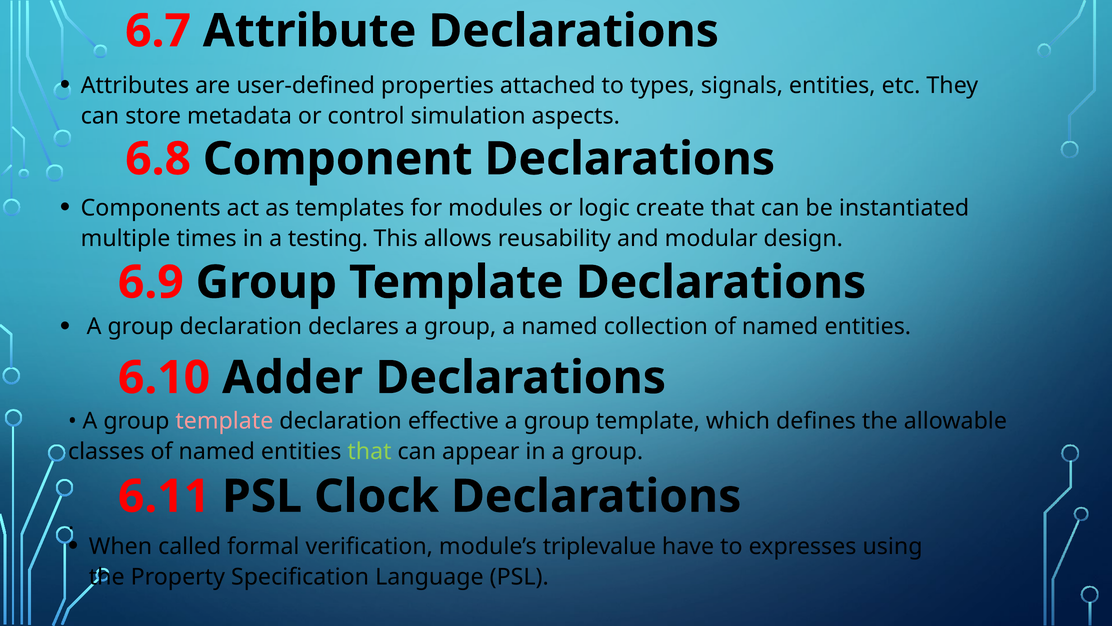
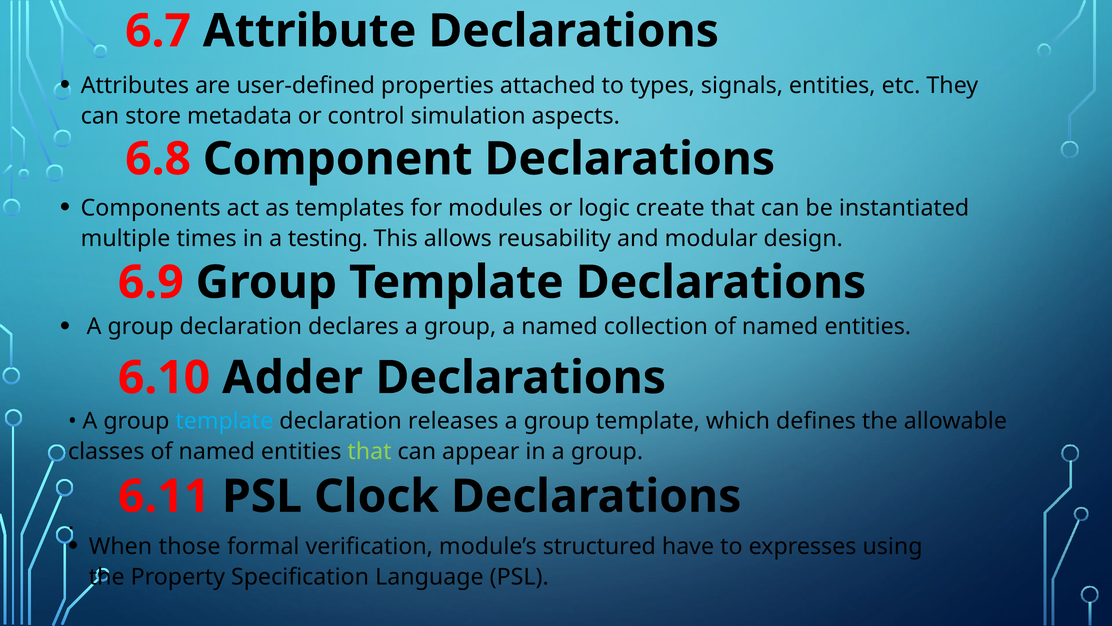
template colour: pink -> light blue (224, 421)
effective: effective -> releases (453, 421)
called: called -> those (190, 546)
triplevalue: triplevalue -> structured (599, 546)
